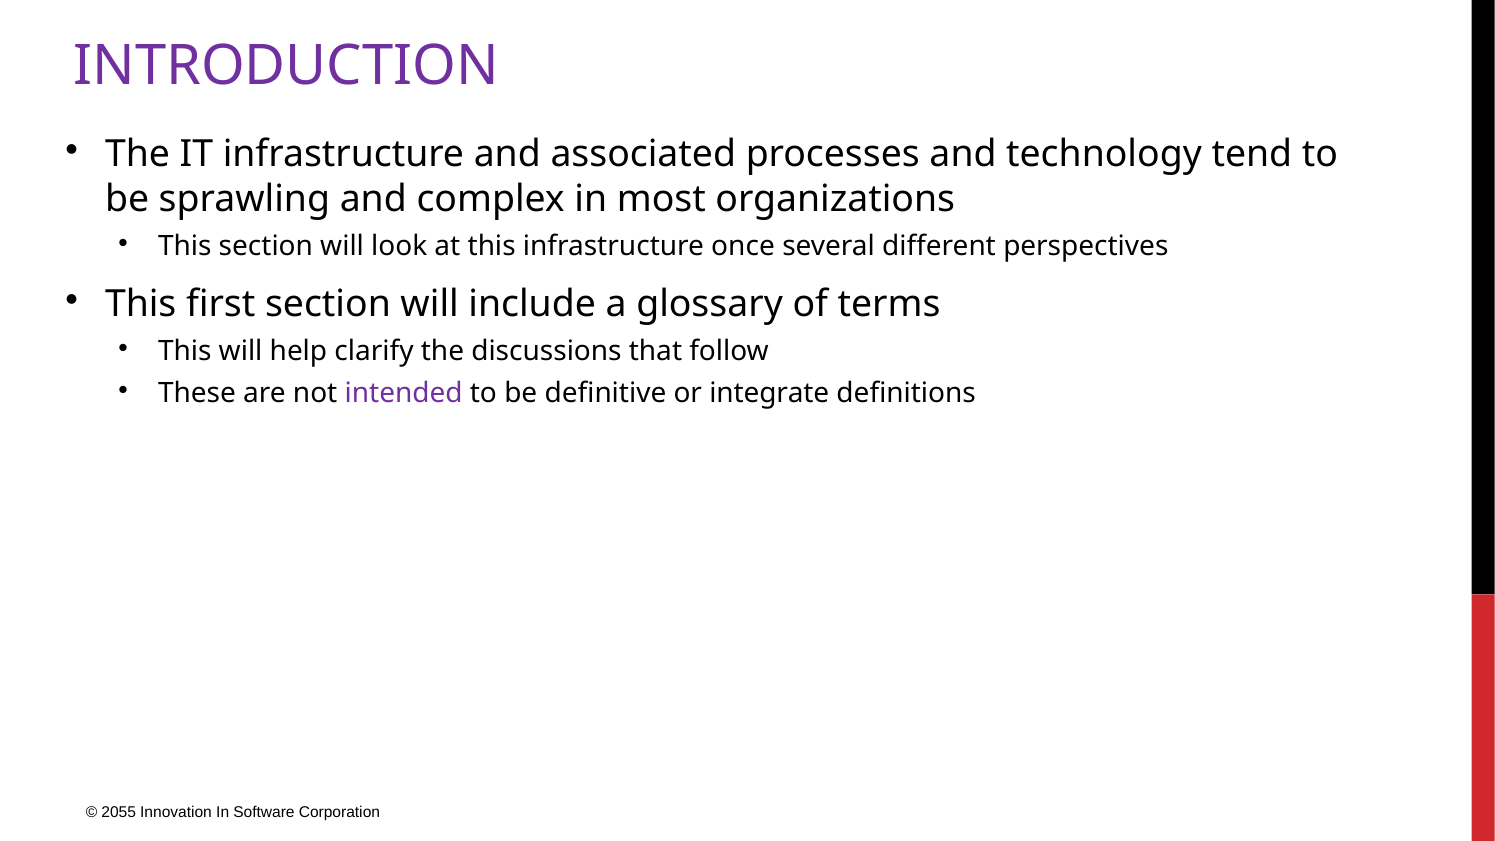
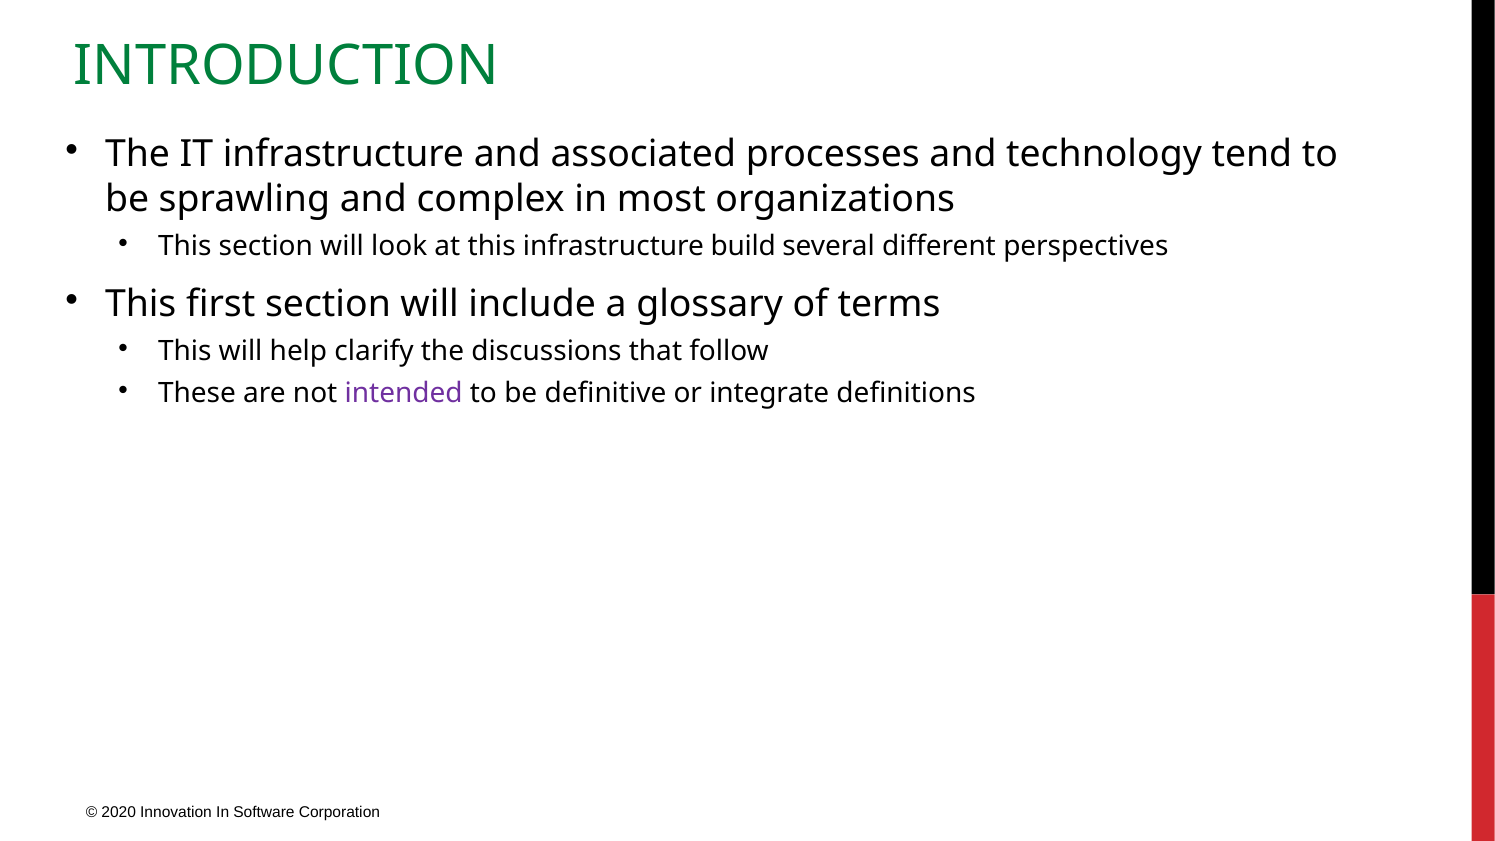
INTRODUCTION colour: purple -> green (286, 66)
once: once -> build (743, 246)
2055: 2055 -> 2020 (119, 812)
